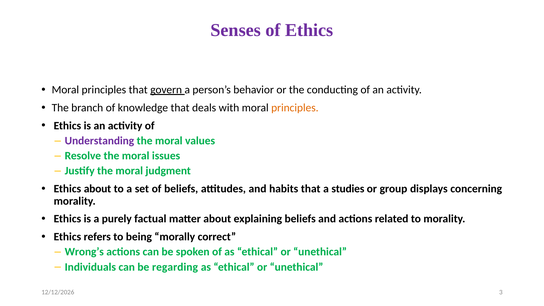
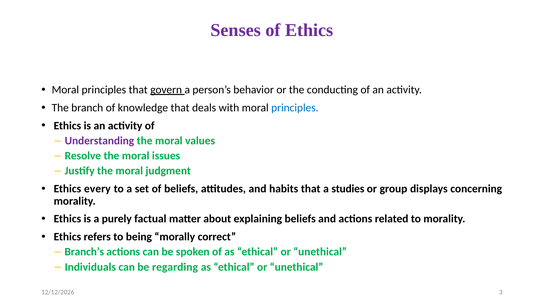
principles colour: orange -> blue (295, 108)
Ethics about: about -> every (97, 189)
Wrong’s: Wrong’s -> Branch’s (84, 252)
